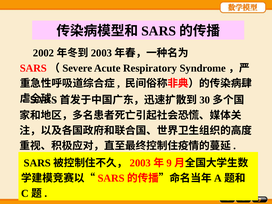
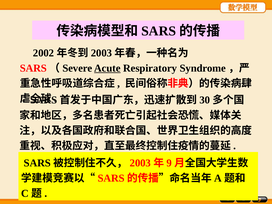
Acute underline: none -> present (107, 68)
